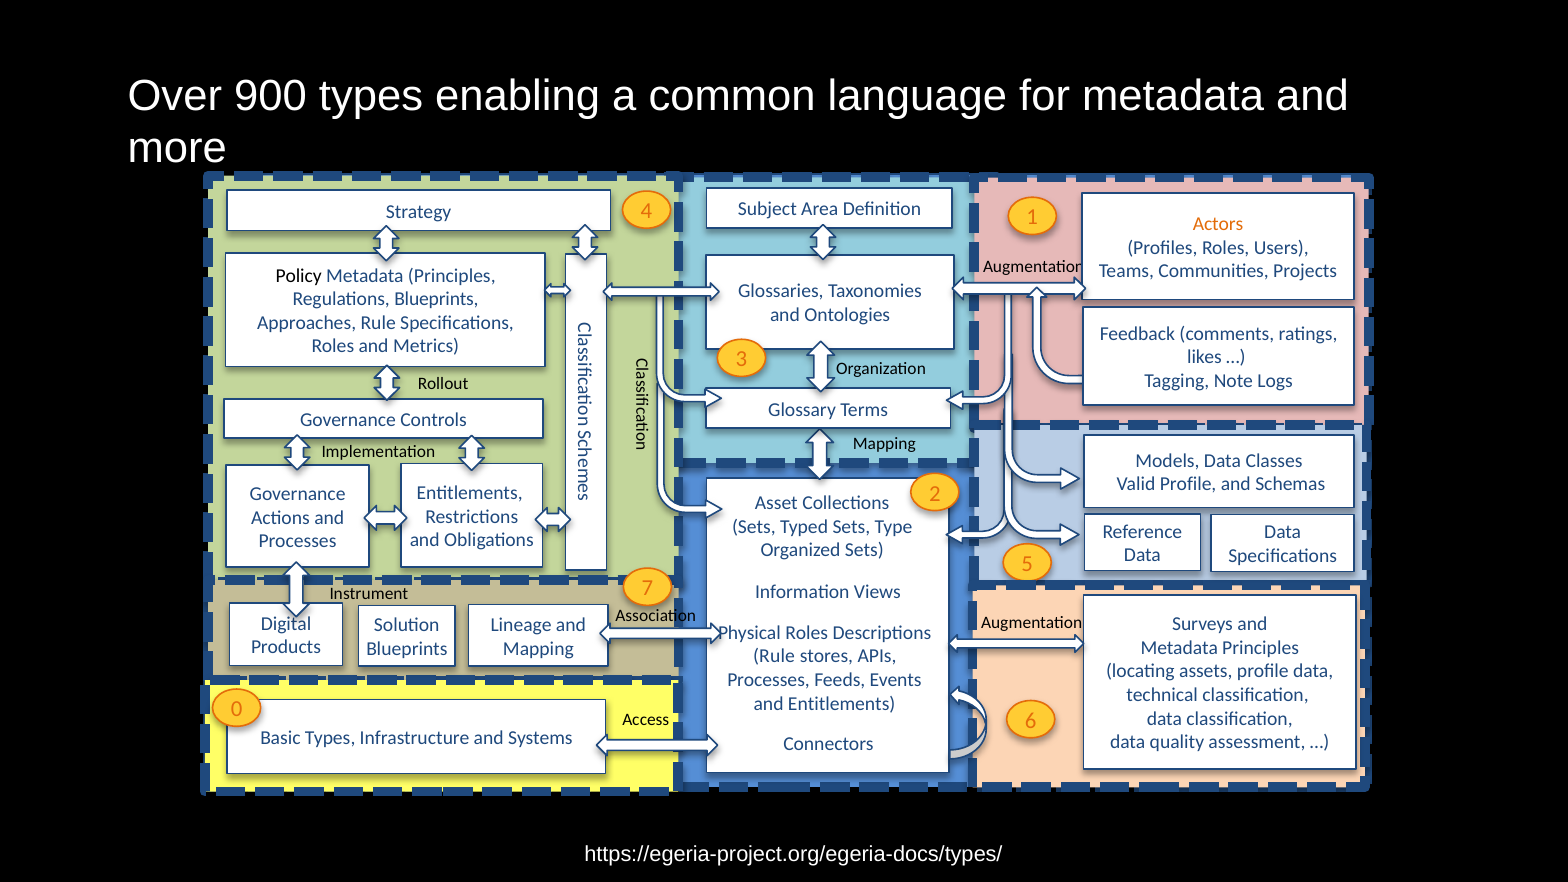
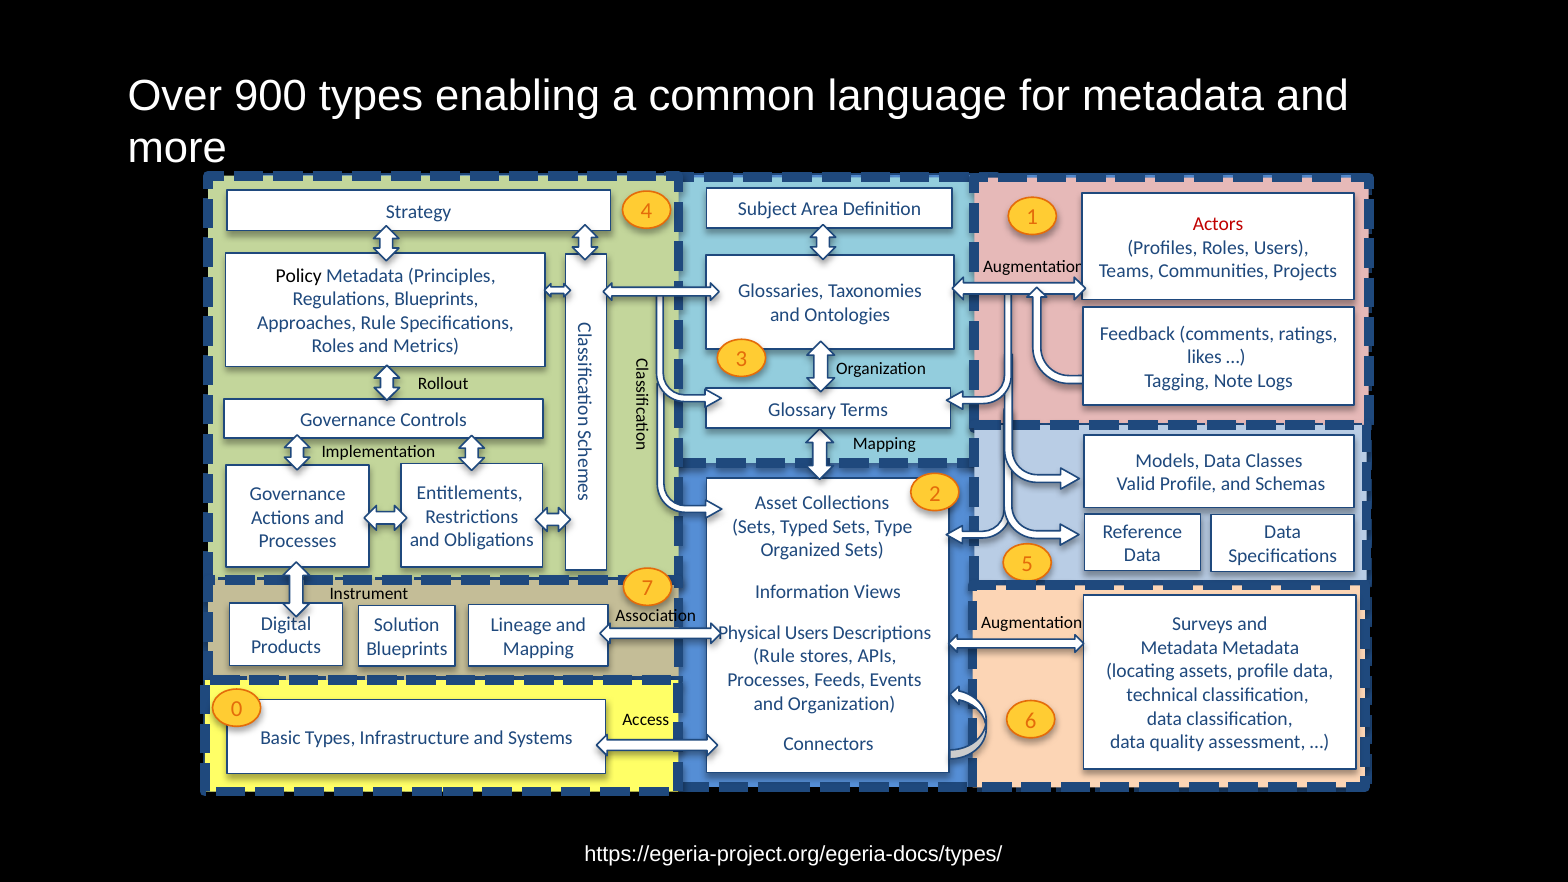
Actors colour: orange -> red (1218, 224)
Roles: Roles -> Users (807, 633)
Principles: Principles -> Metadata (1261, 648)
and Entitlements: Entitlements -> Organization (842, 704)
